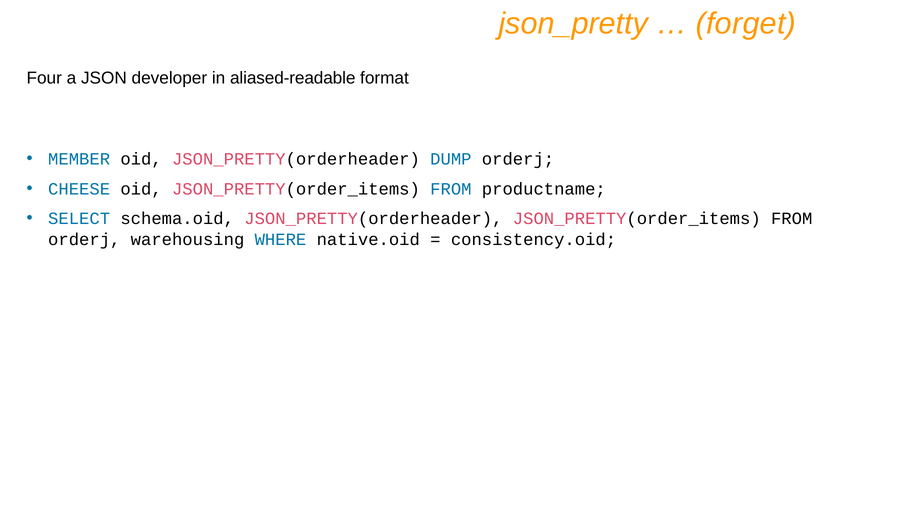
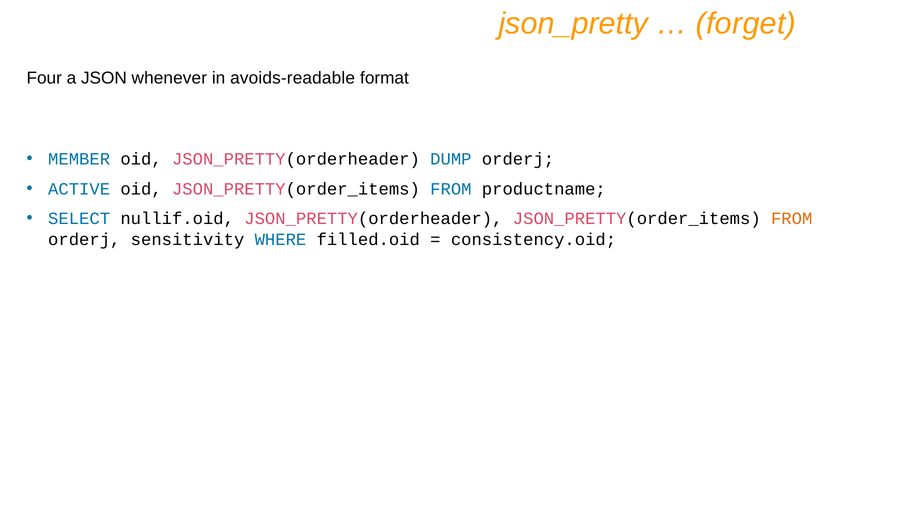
developer: developer -> whenever (169, 78)
aliased-readable: aliased-readable -> avoids-readable (293, 78)
CHEESE: CHEESE -> ACTIVE (79, 189)
schema.oid: schema.oid -> nullif.oid (177, 219)
FROM colour: black -> orange (792, 219)
warehousing: warehousing -> sensitivity (188, 240)
native.oid: native.oid -> filled.oid (368, 240)
